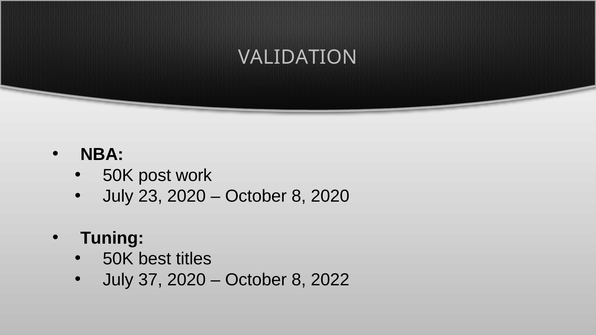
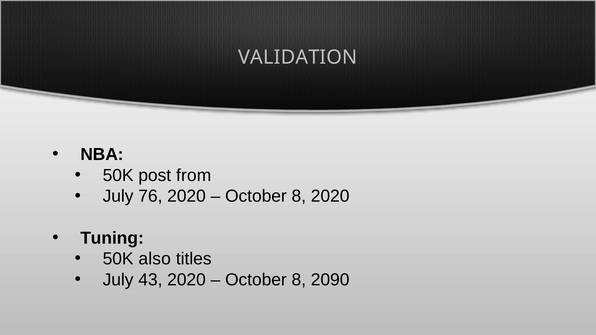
work: work -> from (194, 176)
23: 23 -> 76 (150, 196)
best: best -> also (155, 259)
37: 37 -> 43 (150, 280)
2022: 2022 -> 2090 (330, 280)
